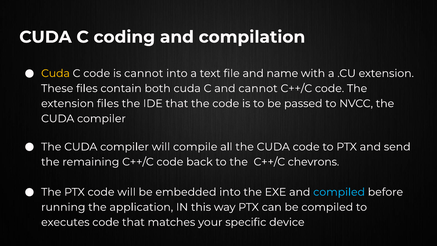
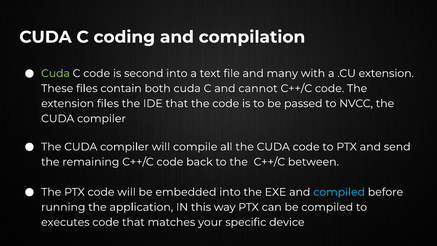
Cuda colour: yellow -> light green (56, 73)
is cannot: cannot -> second (144, 73)
name: name -> many (282, 73)
chevrons: chevrons -> between (313, 162)
